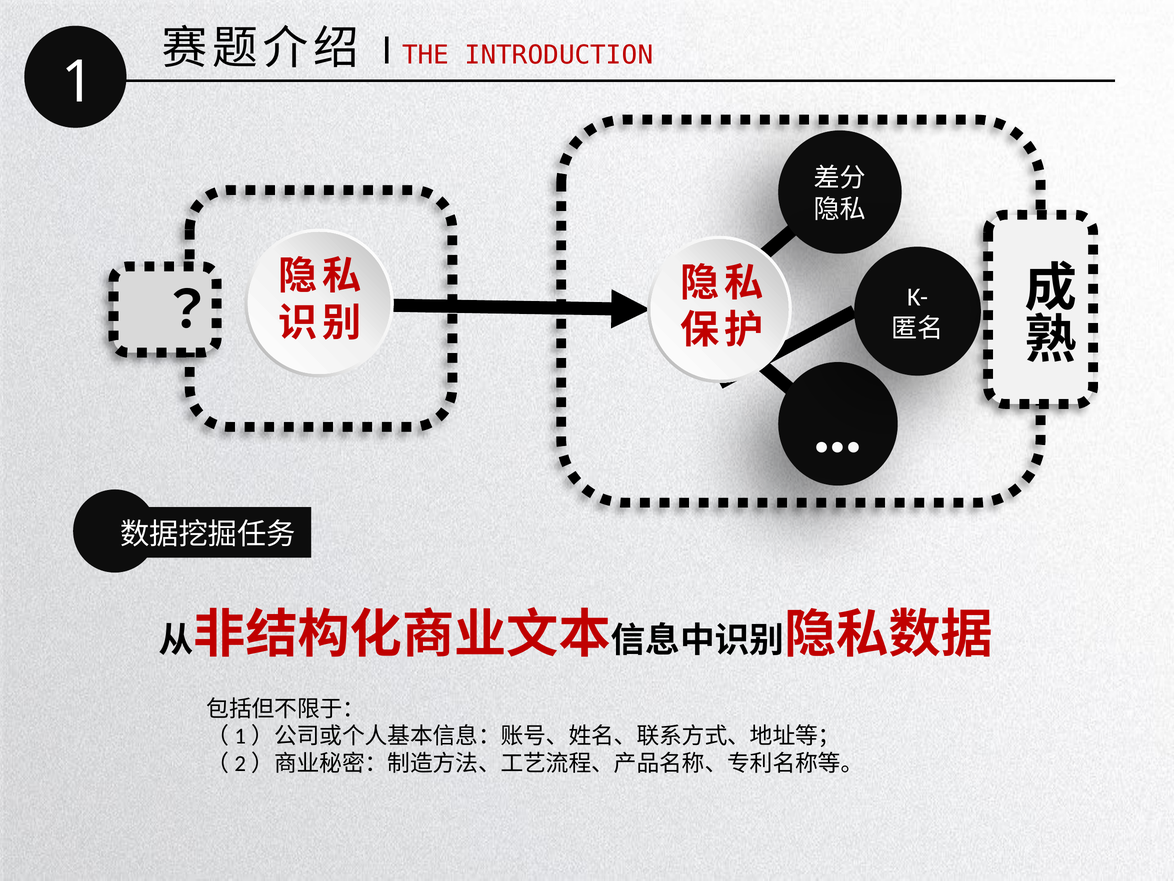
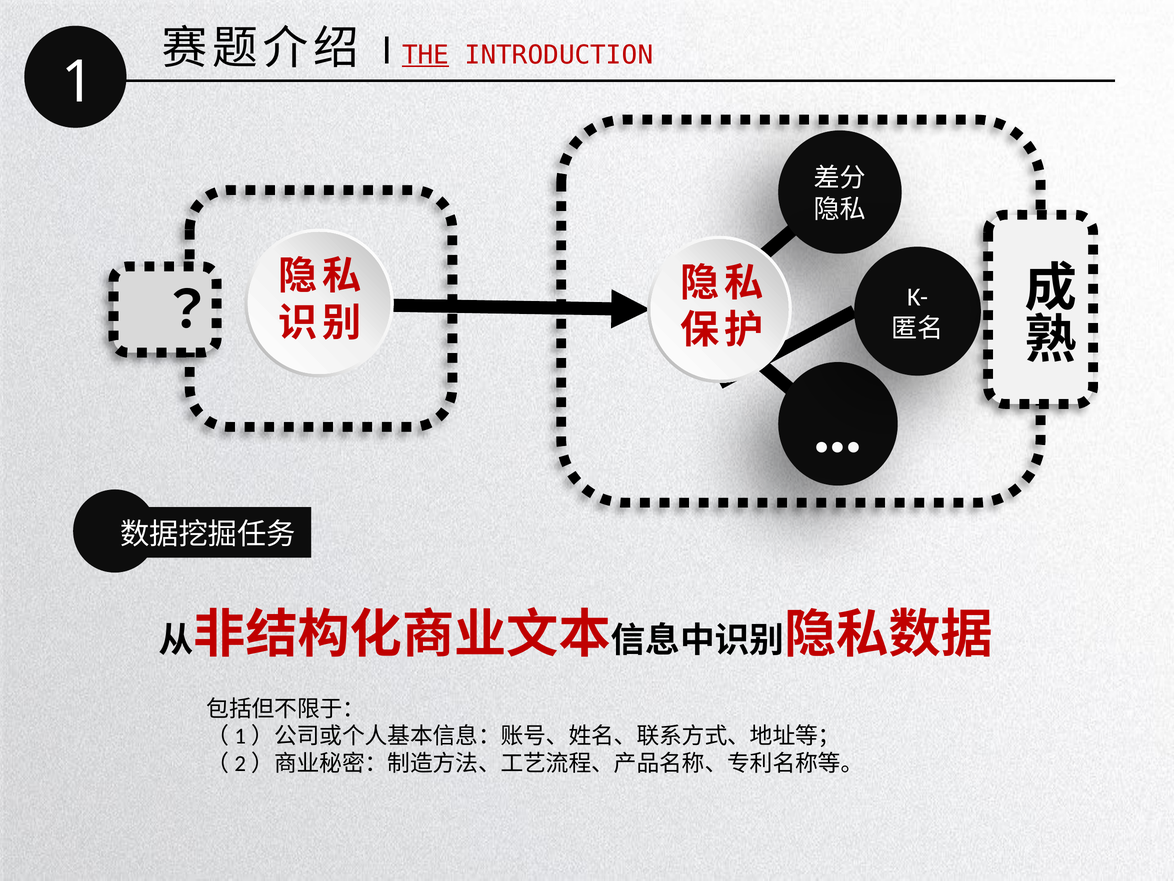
THE underline: none -> present (426, 55)
